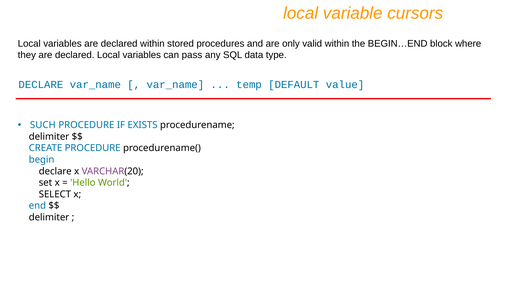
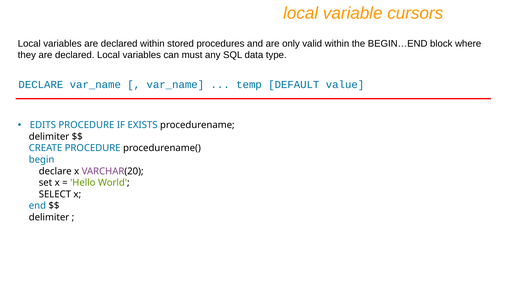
pass: pass -> must (192, 55)
SUCH: SUCH -> EDITS (43, 125)
